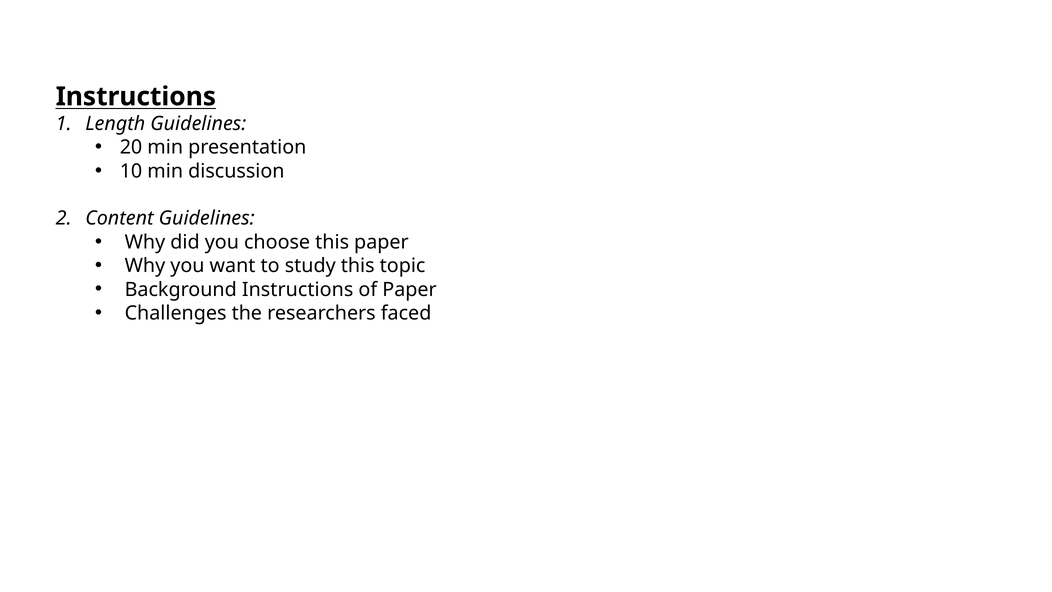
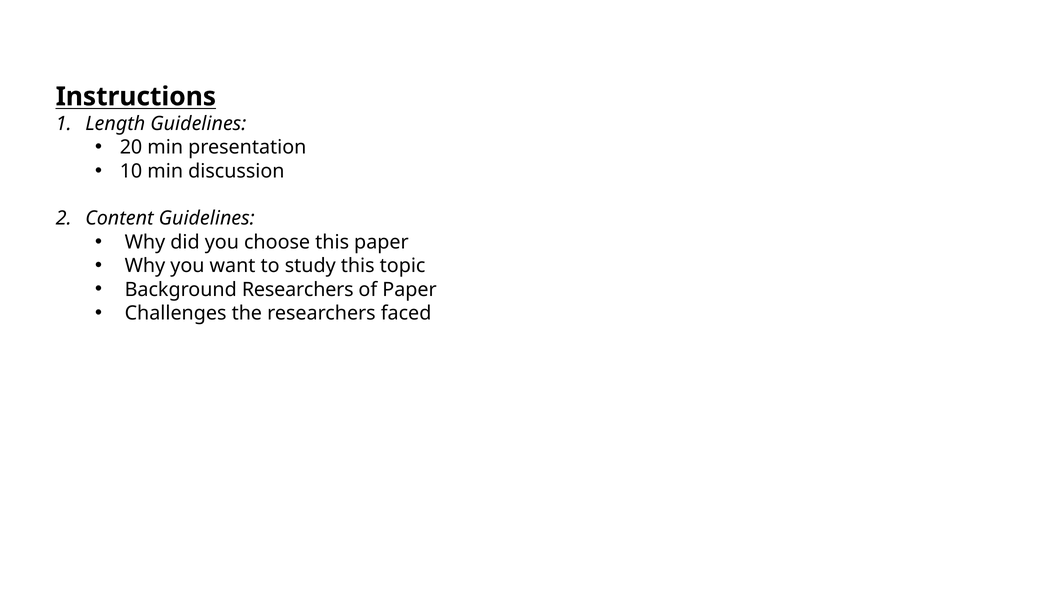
Background Instructions: Instructions -> Researchers (298, 289)
